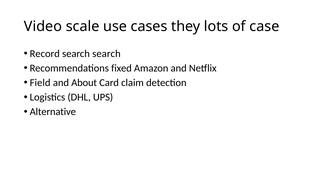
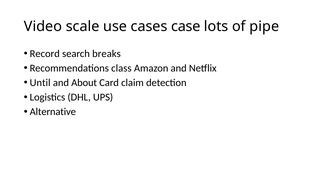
they: they -> case (186, 26)
case: case -> pipe (264, 26)
search search: search -> breaks (106, 54)
fixed: fixed -> class (121, 68)
Field: Field -> Until (40, 83)
